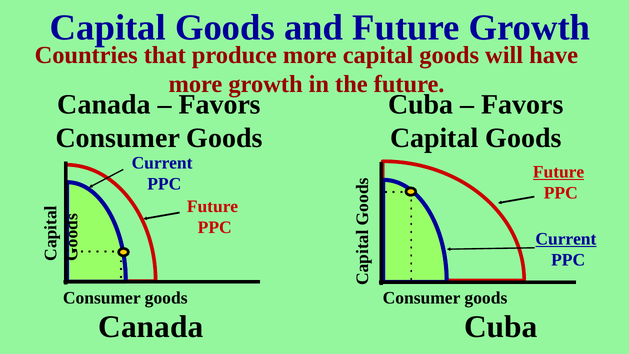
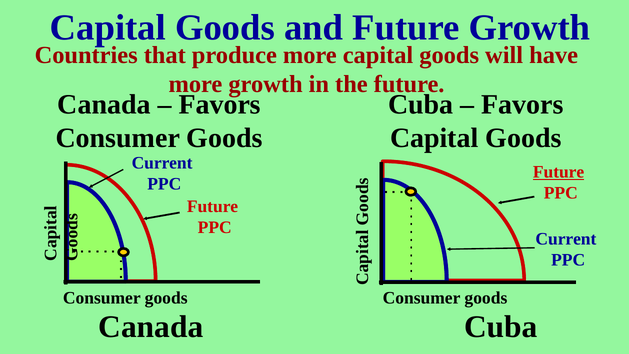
Current underline: present -> none (566, 239)
